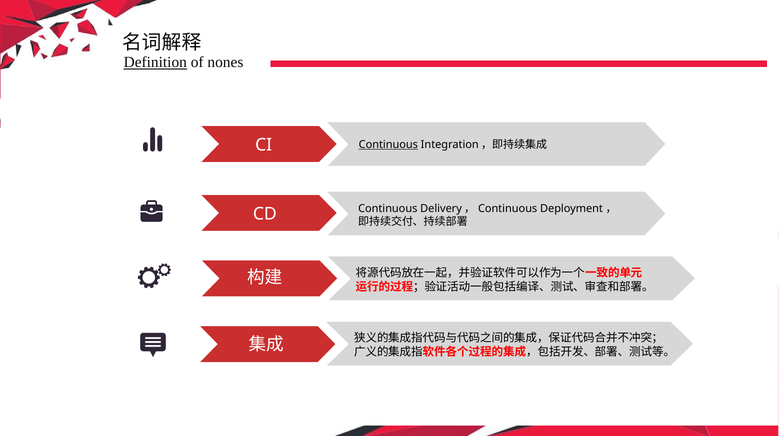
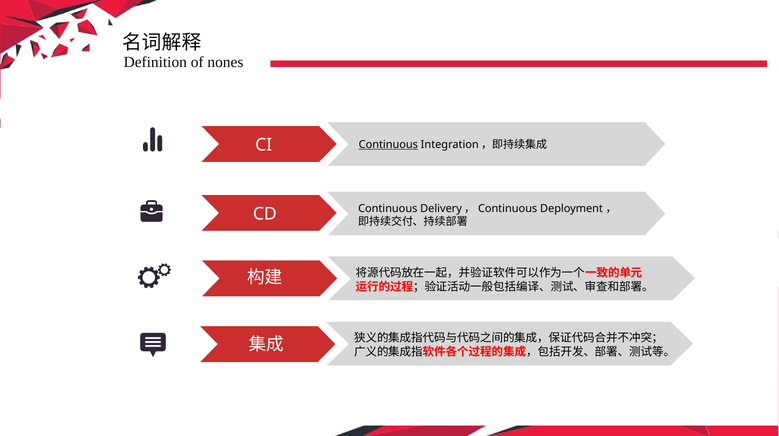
Definition underline: present -> none (155, 62)
